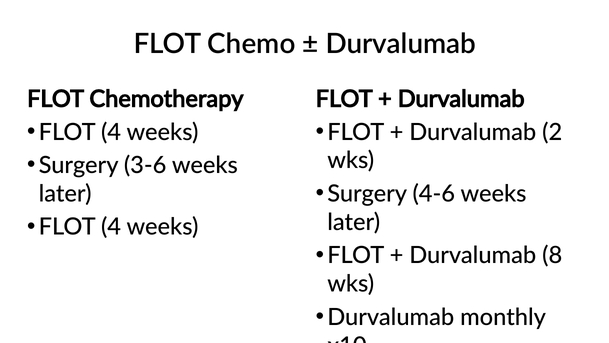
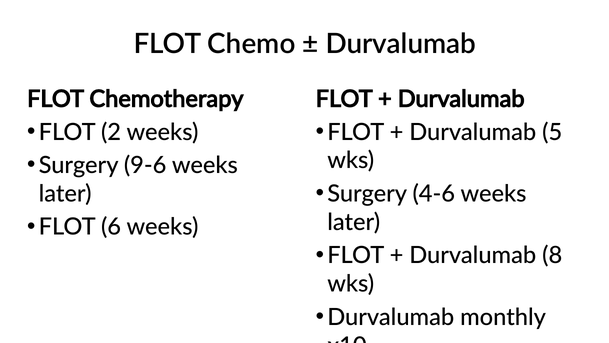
4: 4 -> 2 (111, 132)
2: 2 -> 5 (552, 132)
3-6: 3-6 -> 9-6 (145, 165)
4: 4 -> 6 (111, 227)
